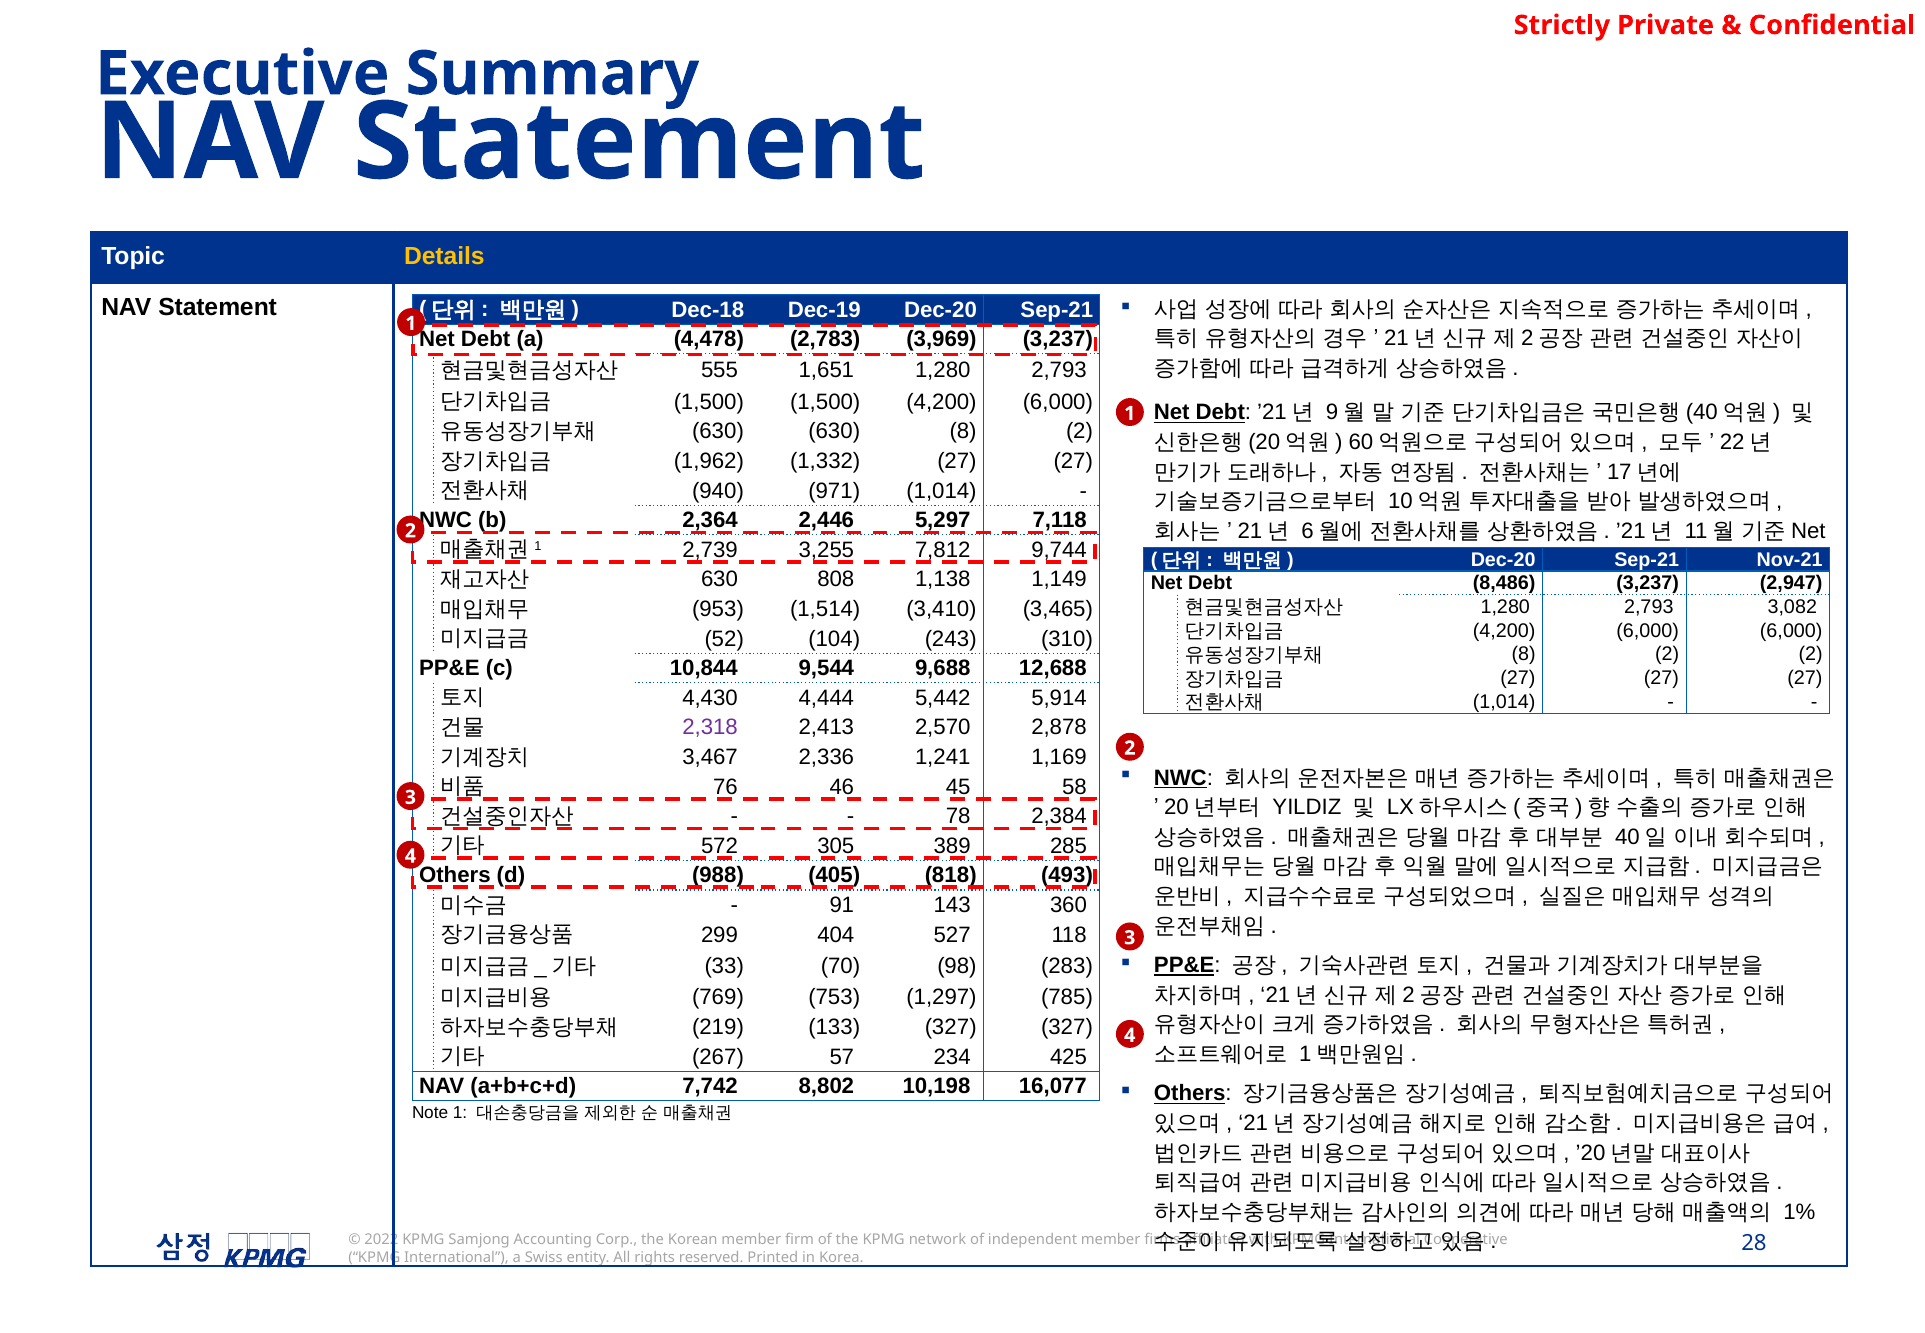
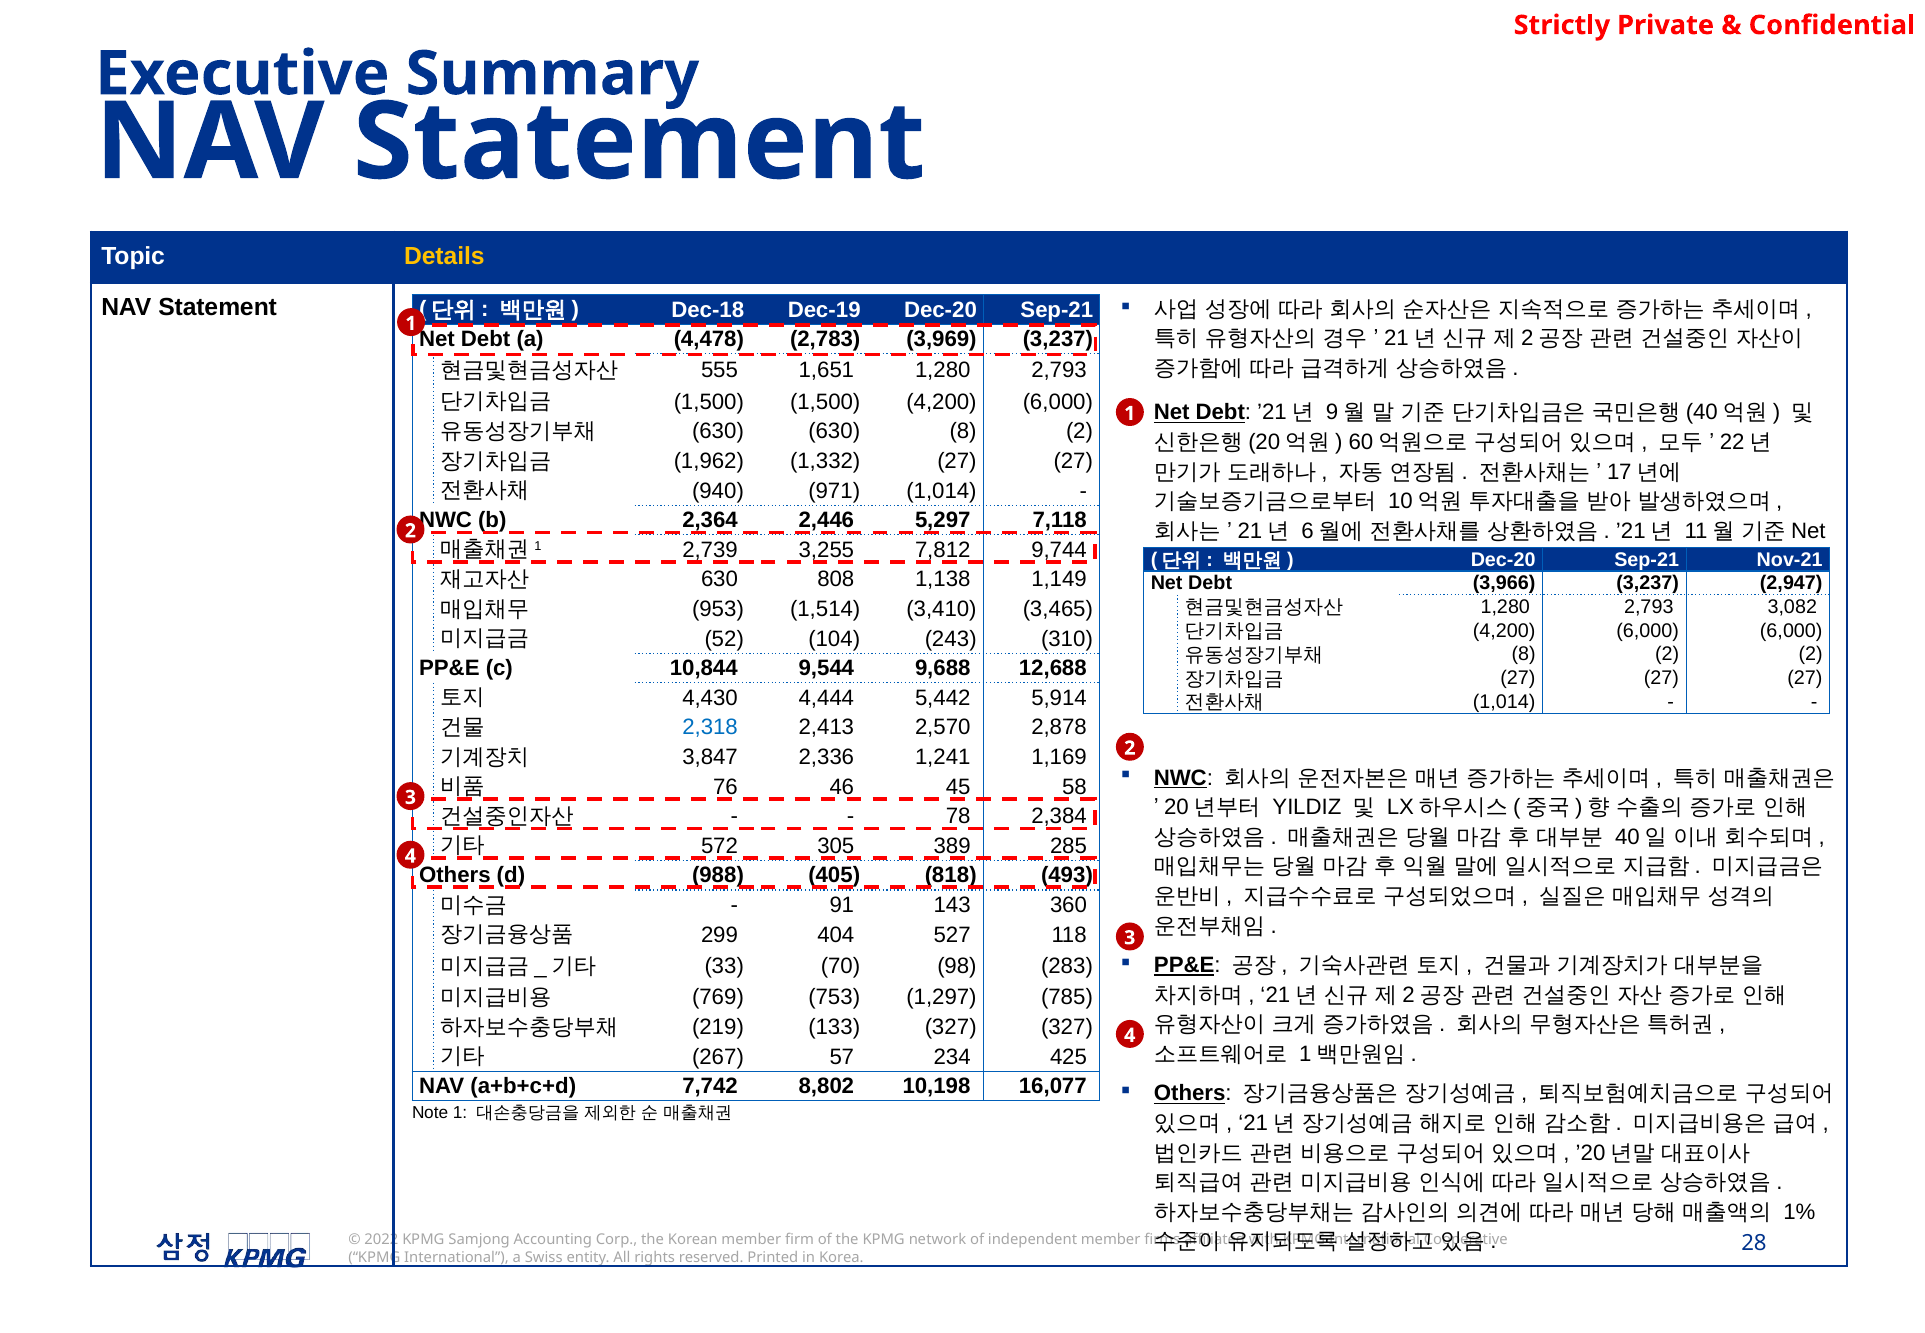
8,486: 8,486 -> 3,966 (1504, 583)
2,318 colour: purple -> blue (710, 727)
3,467: 3,467 -> 3,847 (710, 757)
